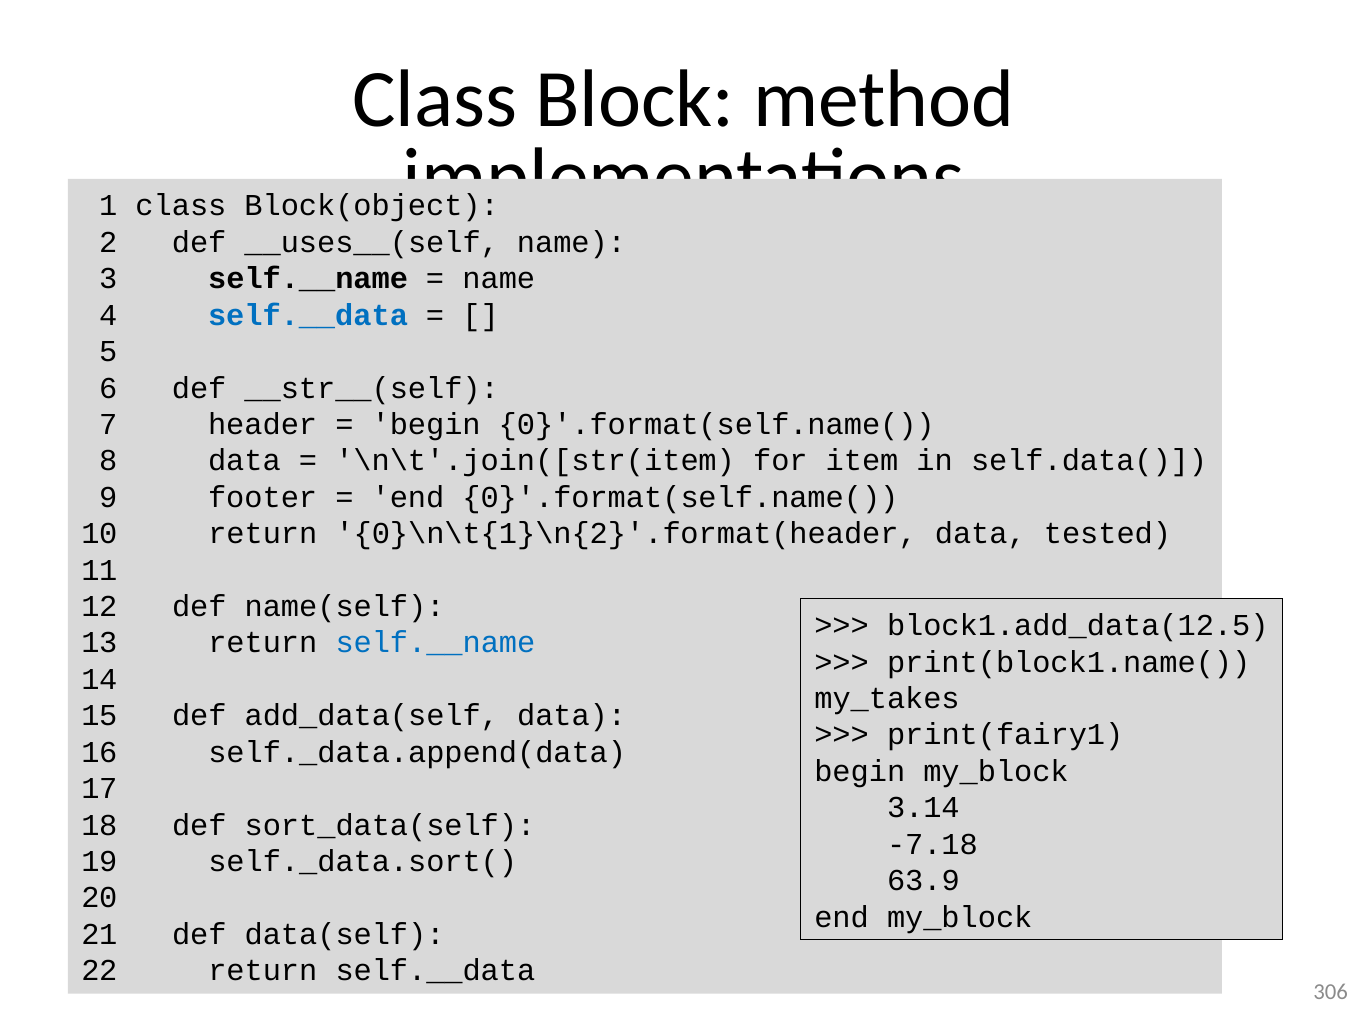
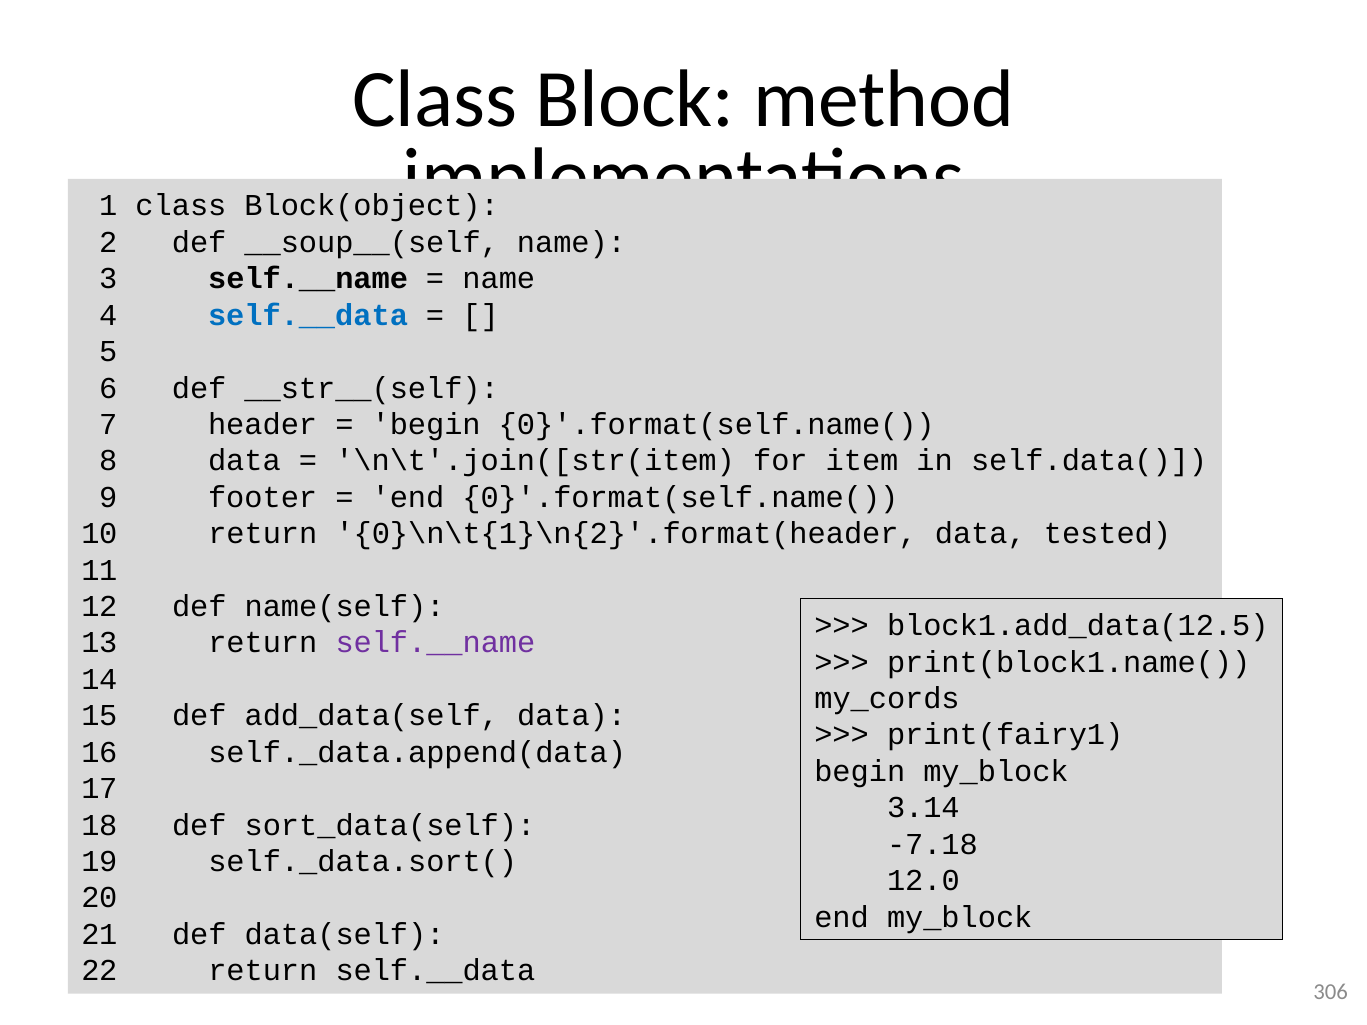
__uses__(self: __uses__(self -> __soup__(self (372, 242)
self.__name colour: blue -> purple (435, 643)
my_takes: my_takes -> my_cords (887, 699)
63.9: 63.9 -> 12.0 (923, 881)
